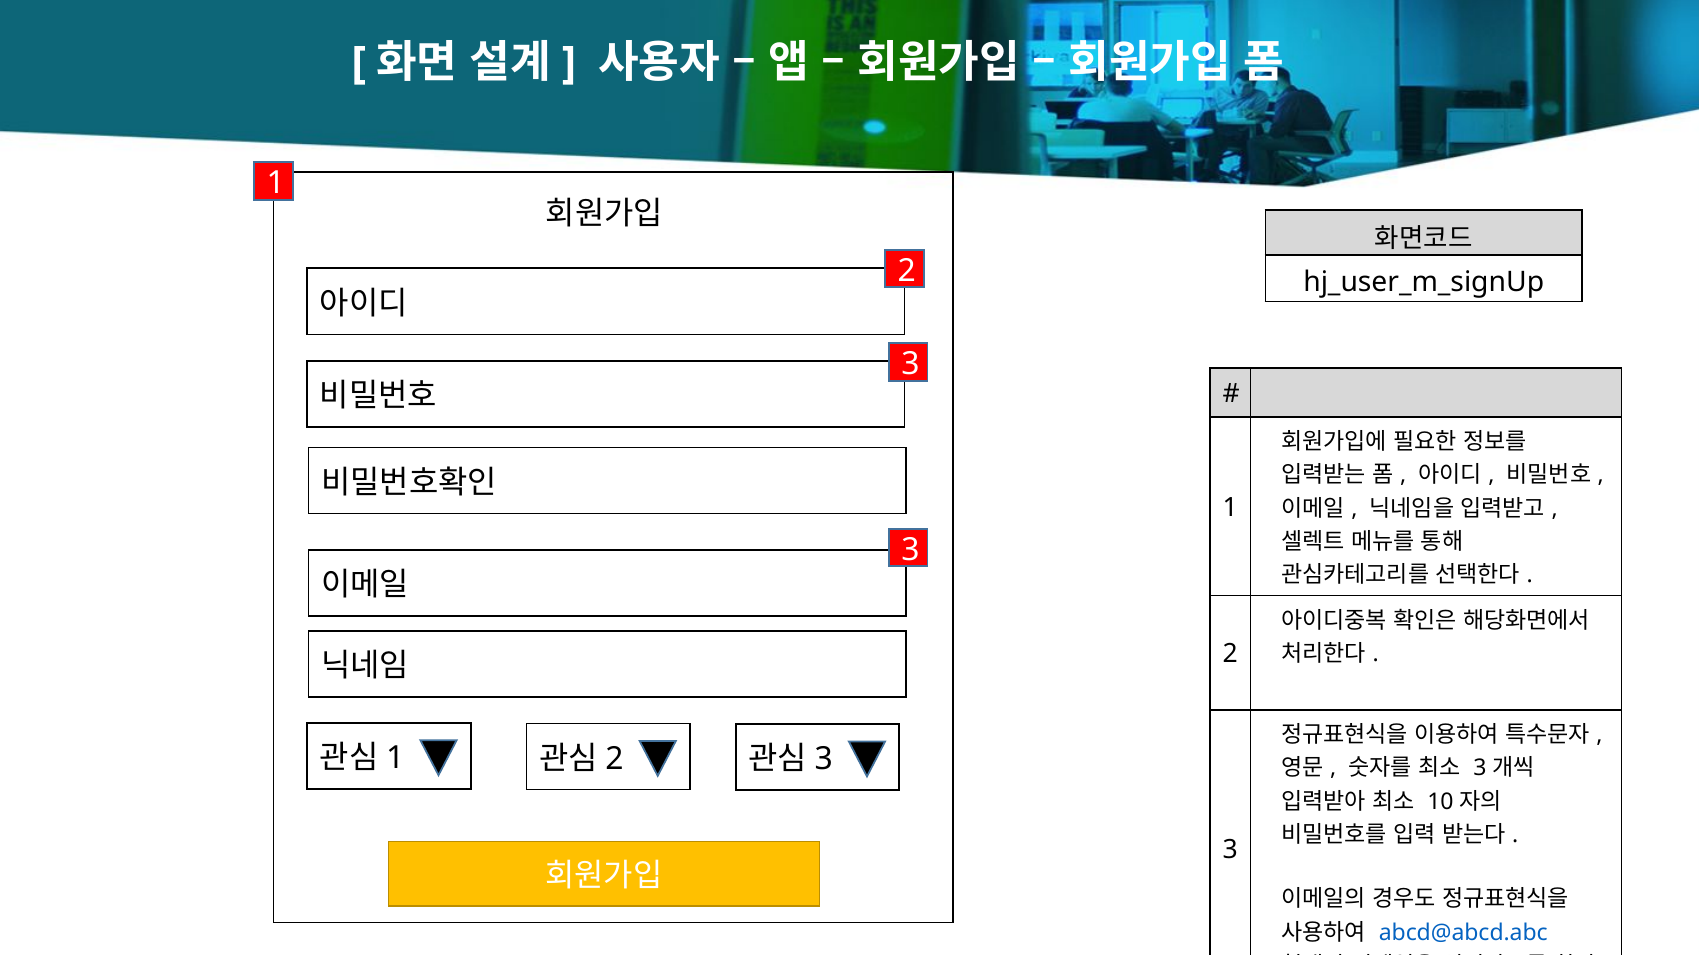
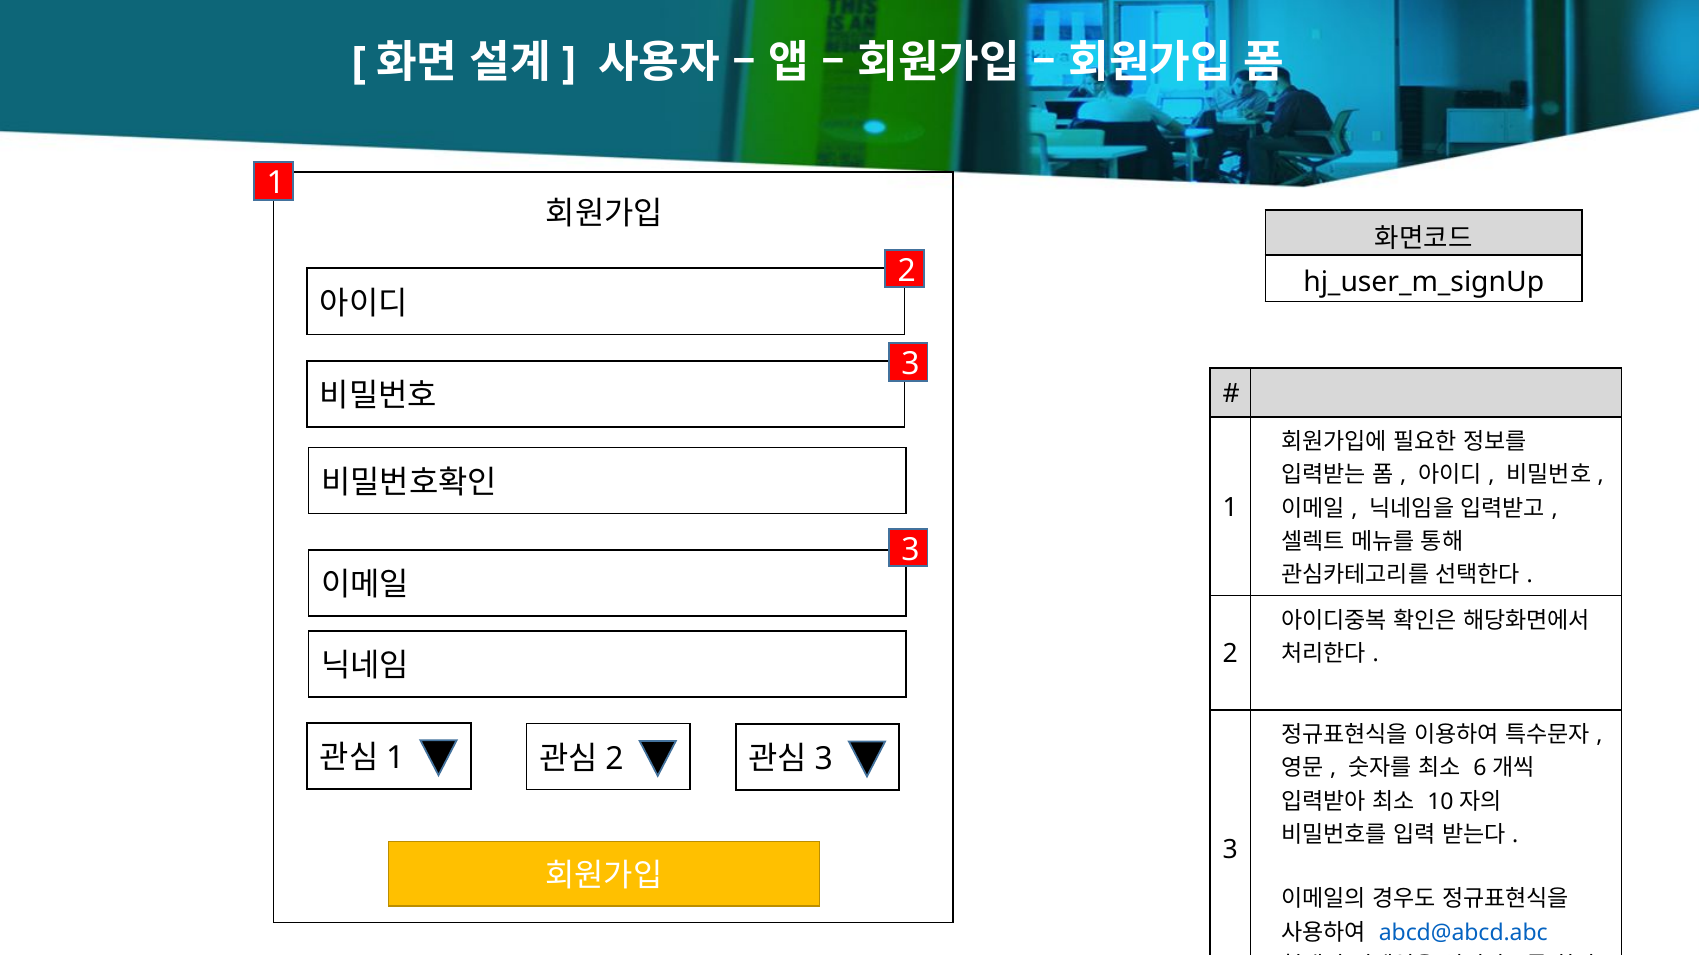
3: 3 -> 6 (1480, 769)
